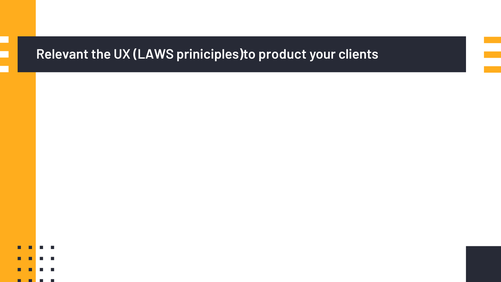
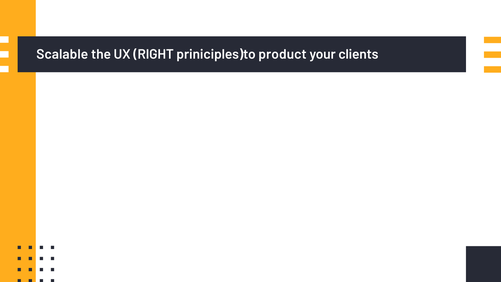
Relevant: Relevant -> Scalable (62, 54)
LAWS: LAWS -> RIGHT (154, 54)
